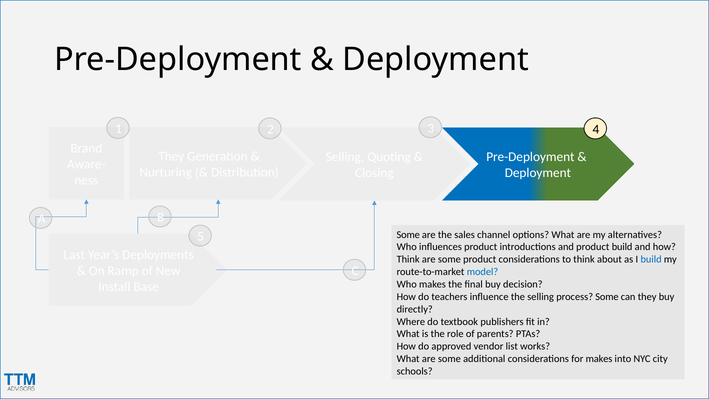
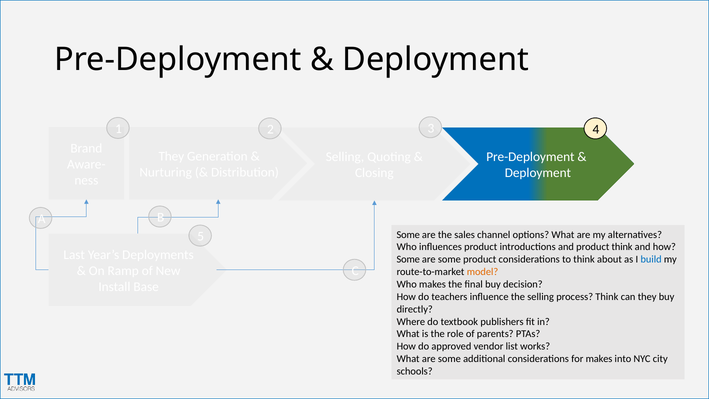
product build: build -> think (622, 247)
Think: Think -> Some (408, 259)
model colour: blue -> orange (483, 272)
process Some: Some -> Think (607, 297)
